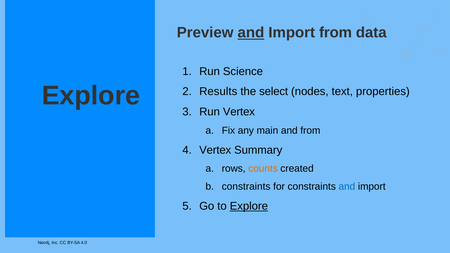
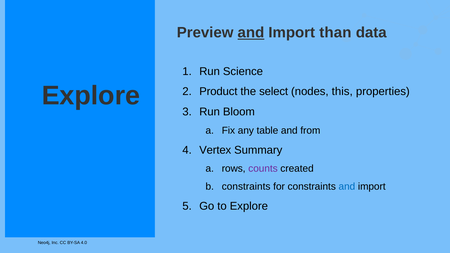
Import from: from -> than (335, 33)
Results: Results -> Product (218, 92)
text: text -> this (342, 92)
Run Vertex: Vertex -> Bloom (239, 112)
main: main -> table (267, 130)
counts colour: orange -> purple (263, 169)
Explore underline: present -> none (249, 206)
